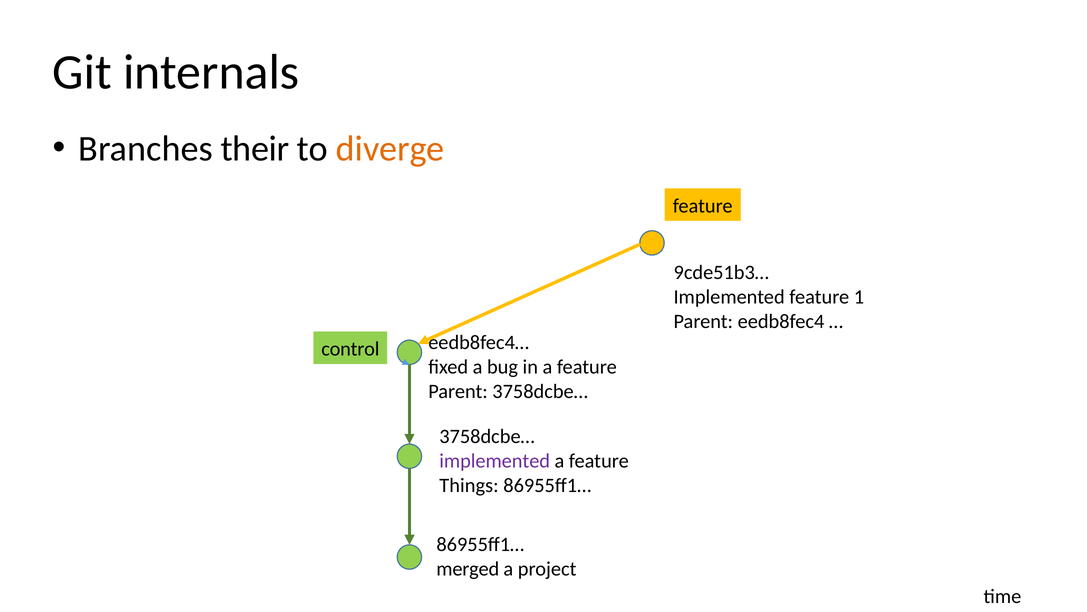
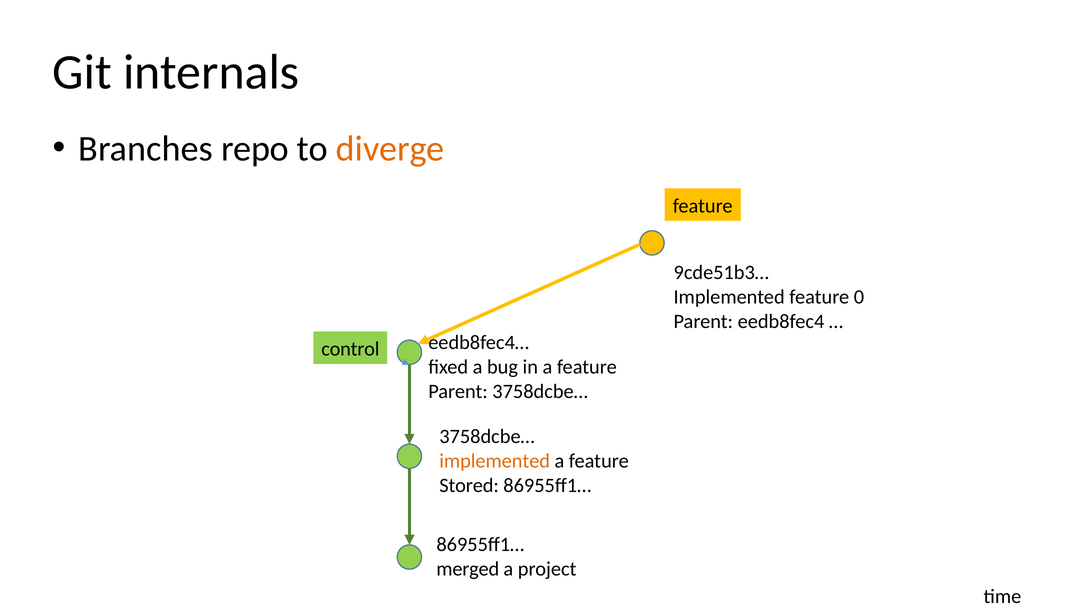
their: their -> repo (255, 149)
1: 1 -> 0 (859, 297)
implemented colour: purple -> orange (495, 461)
Things: Things -> Stored (469, 485)
